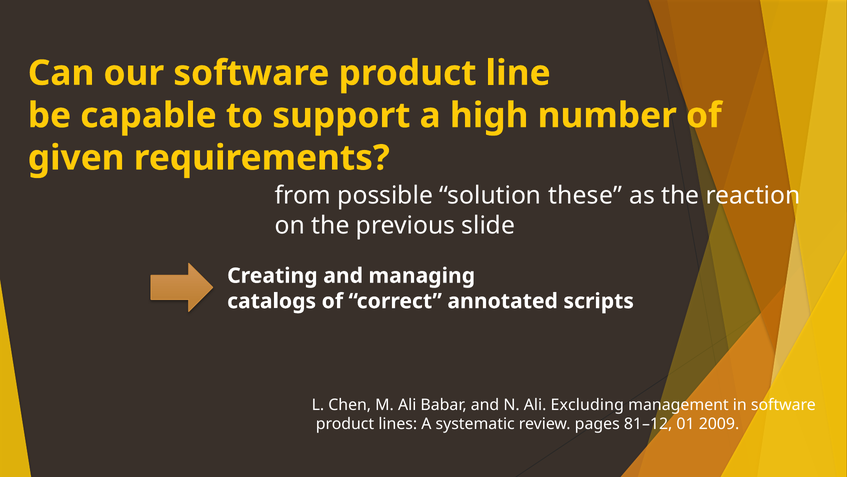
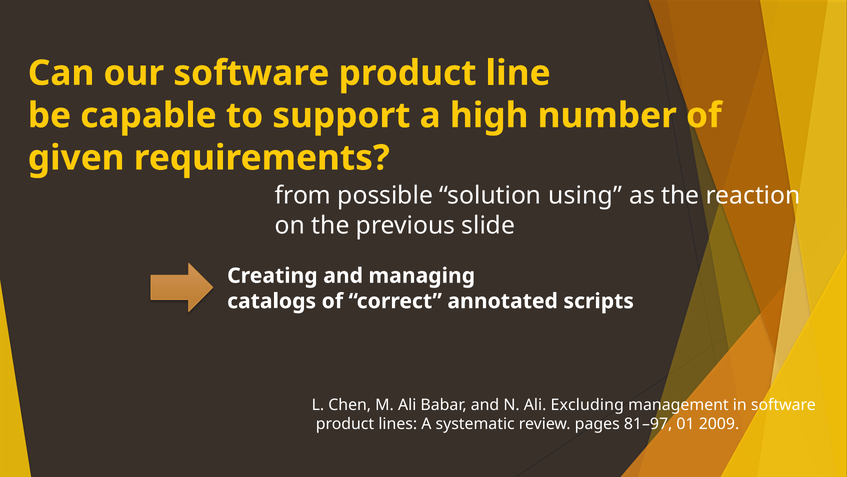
these: these -> using (585, 196)
81–12: 81–12 -> 81–97 (648, 424)
